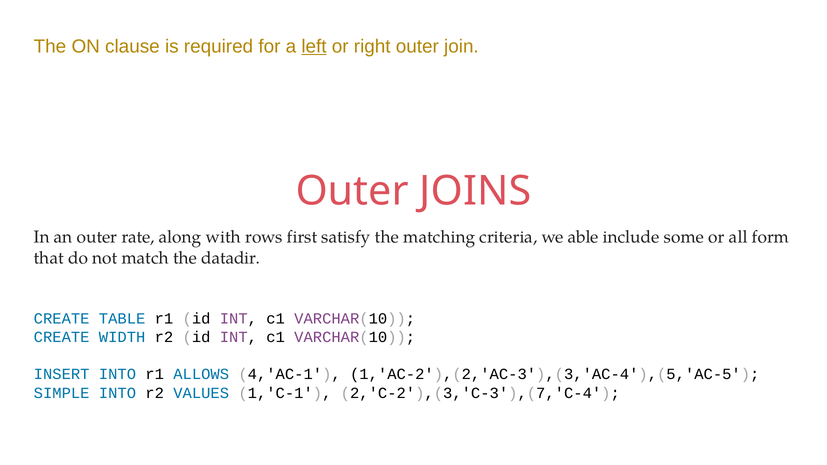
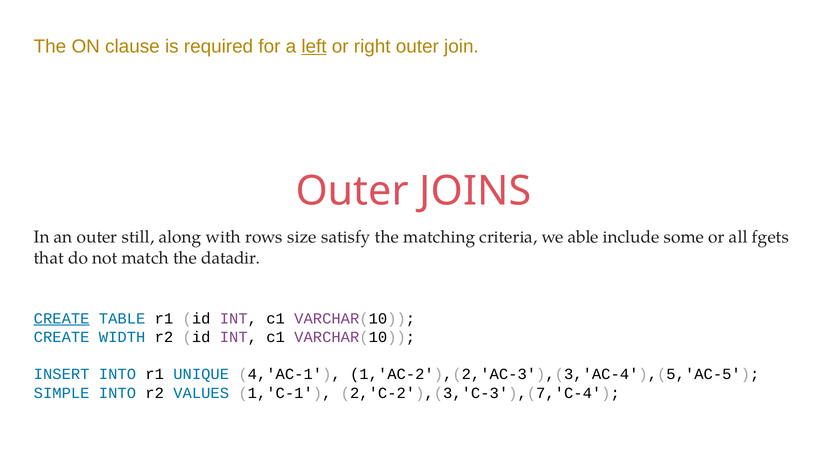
rate: rate -> still (138, 237)
first: first -> size (302, 237)
form: form -> fgets (770, 237)
CREATE underline: none -> present (62, 319)
ALLOWS: ALLOWS -> UNIQUE (201, 374)
